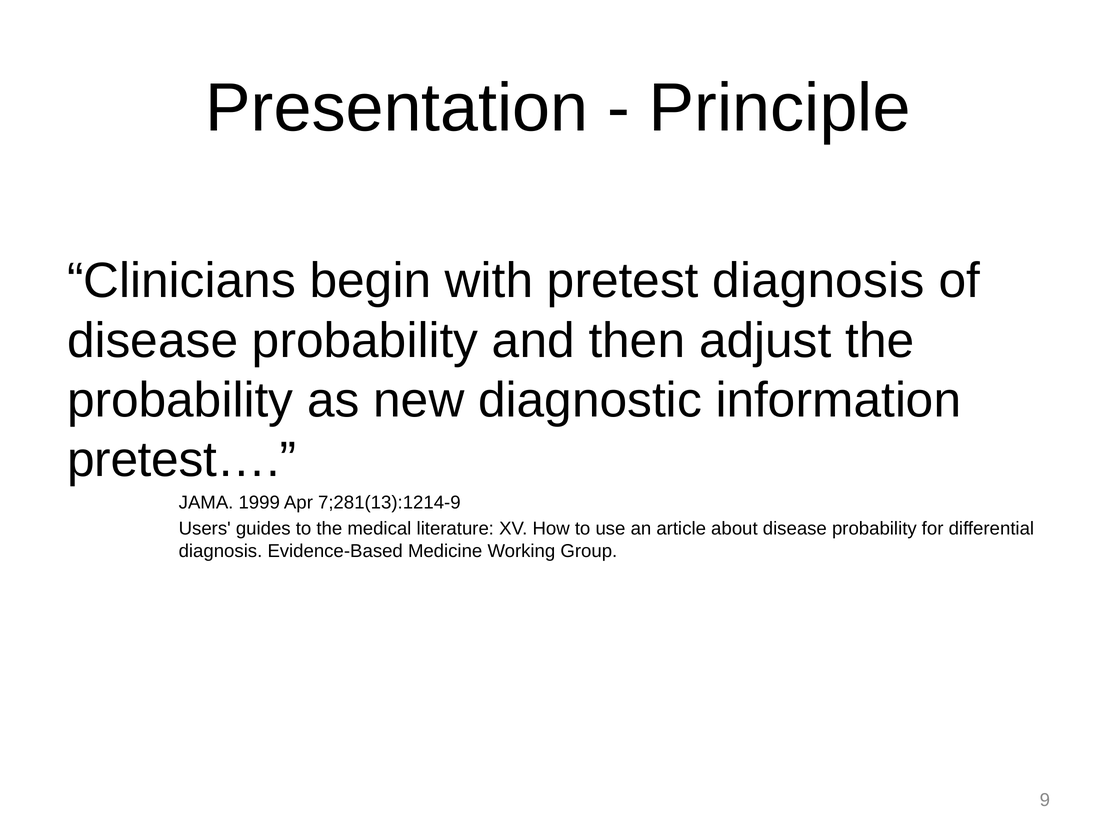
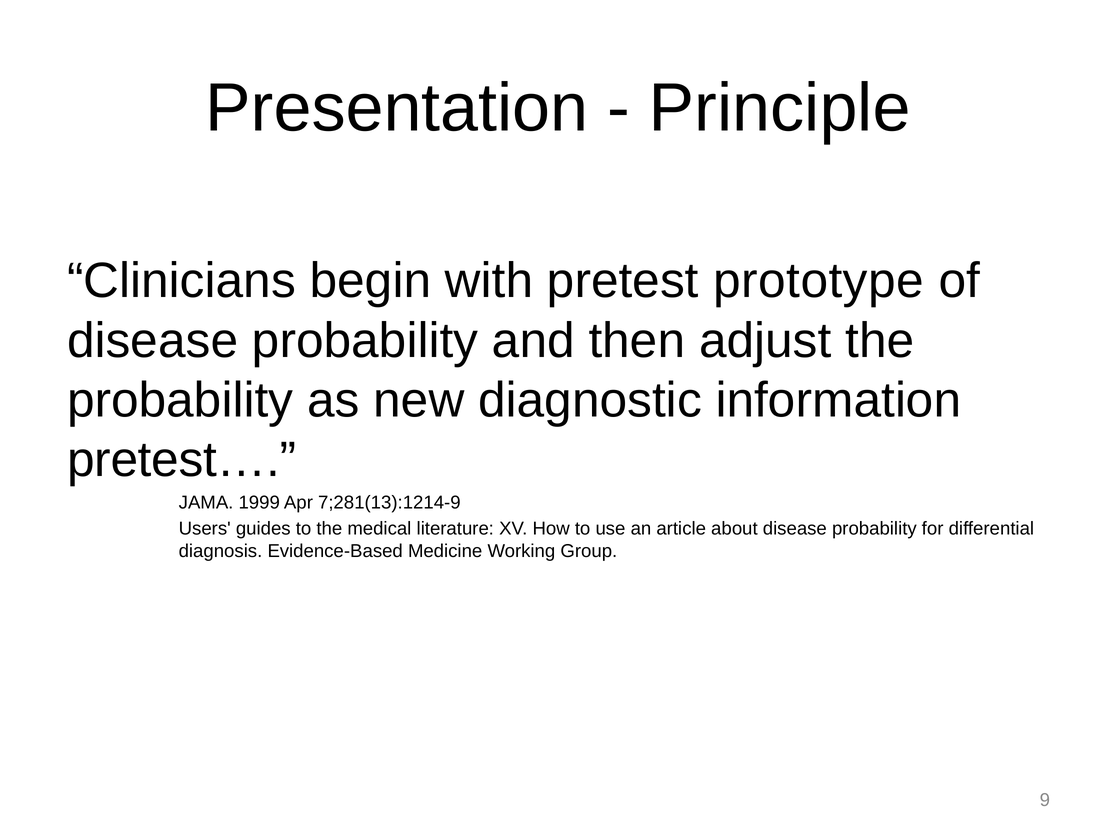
pretest diagnosis: diagnosis -> prototype (818, 281)
